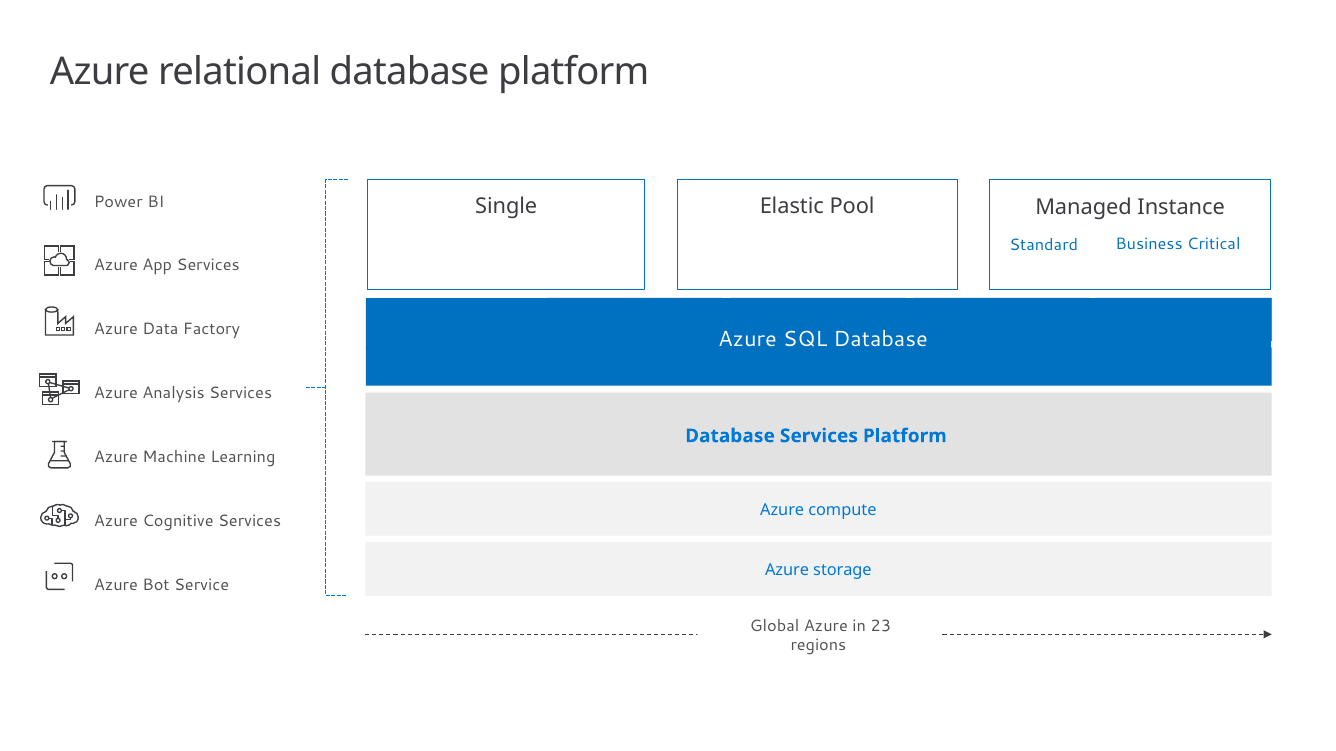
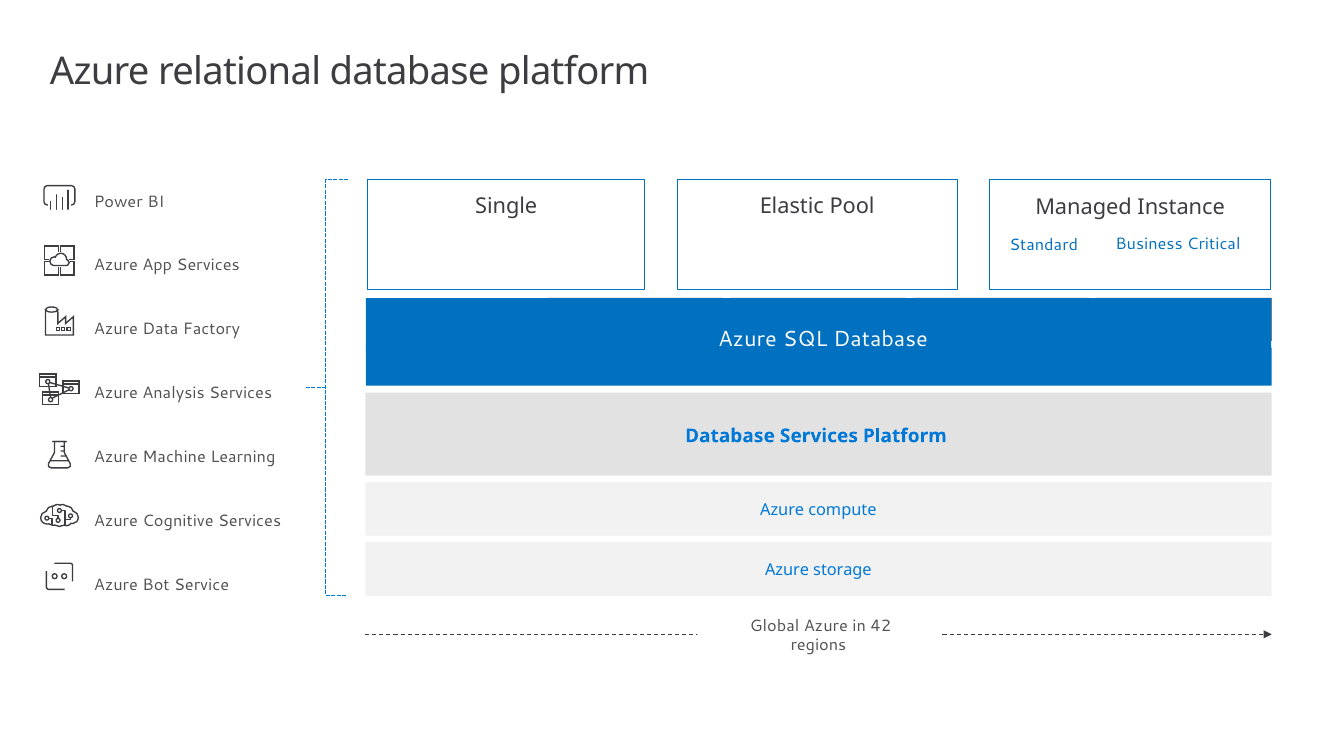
23: 23 -> 42 (881, 626)
